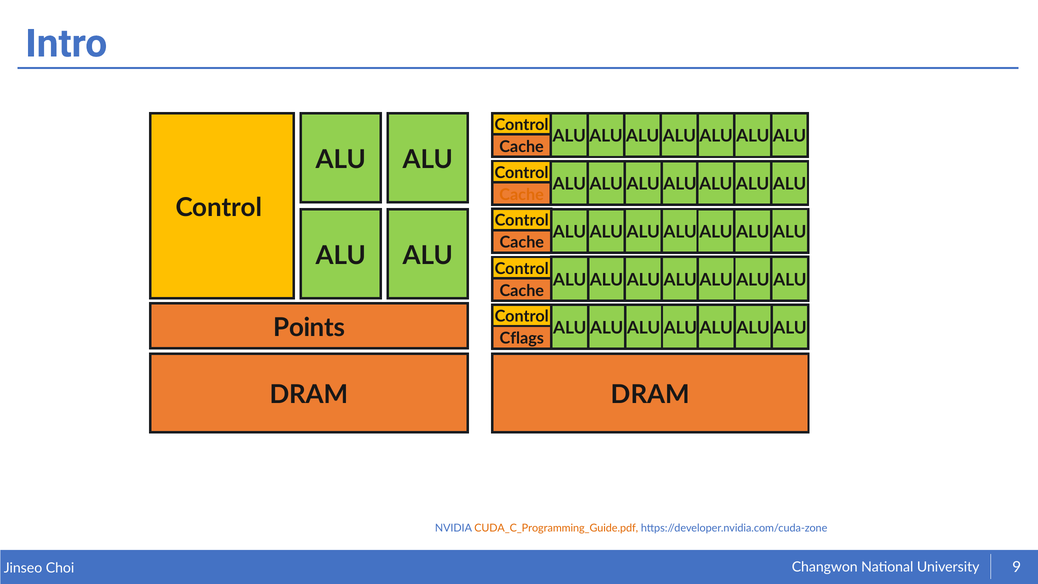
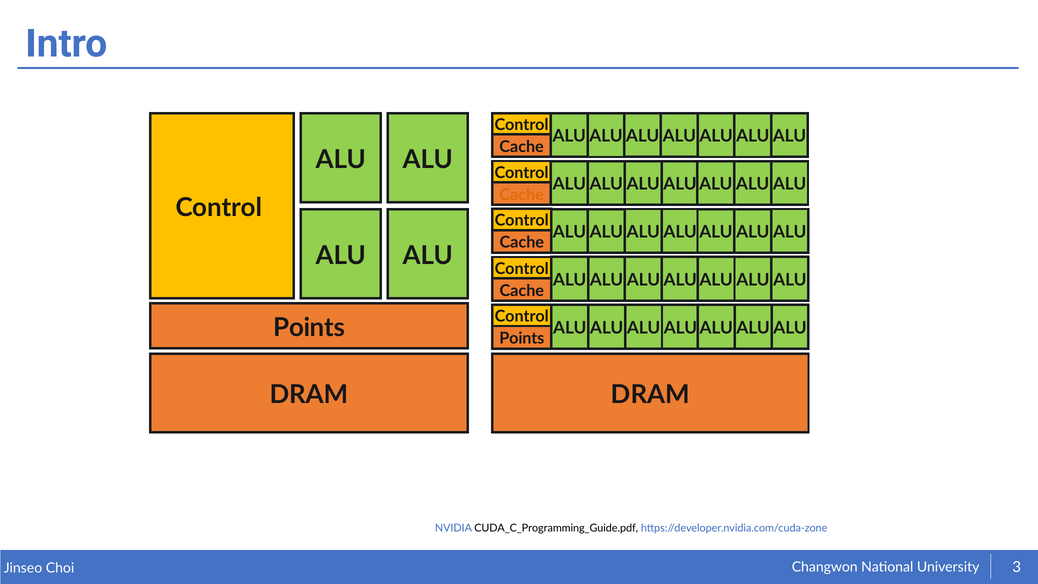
Cflags: Cflags -> Points (522, 338)
CUDA_C_Programming_Guide.pdf colour: orange -> black (556, 528)
9: 9 -> 3 (1017, 567)
